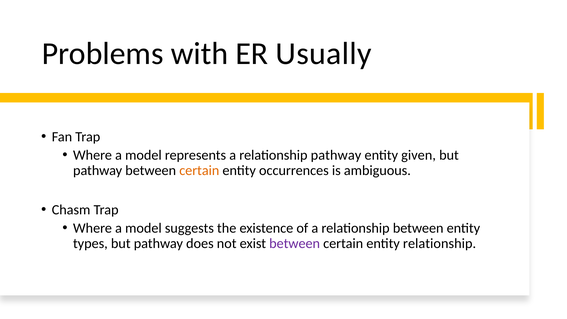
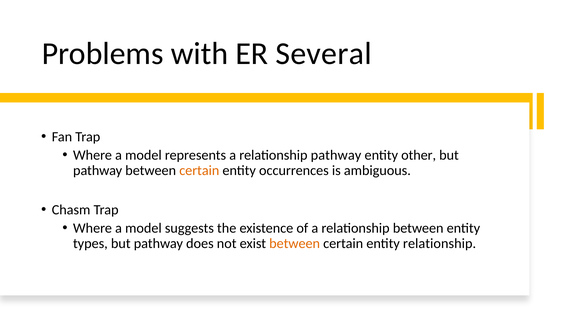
Usually: Usually -> Several (324, 54)
given: given -> other (419, 155)
between colour: purple -> orange (295, 243)
